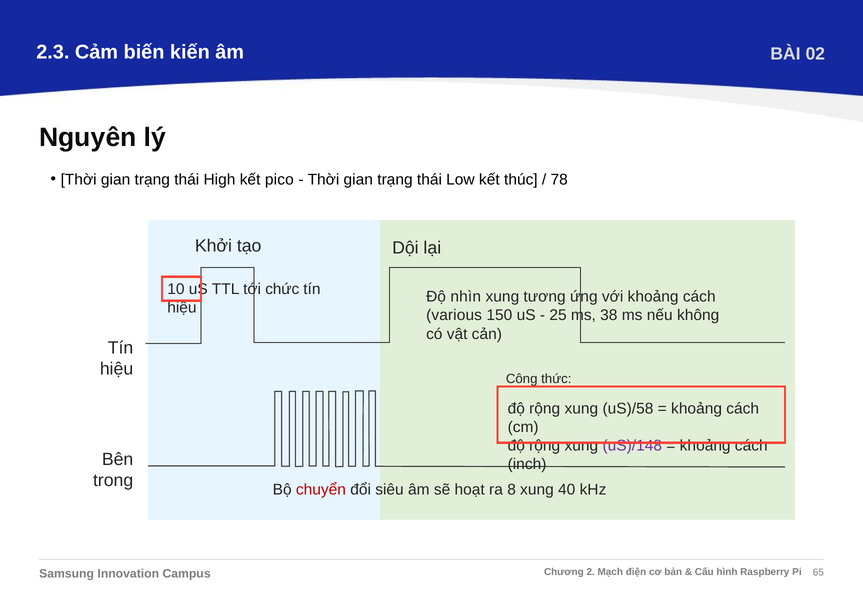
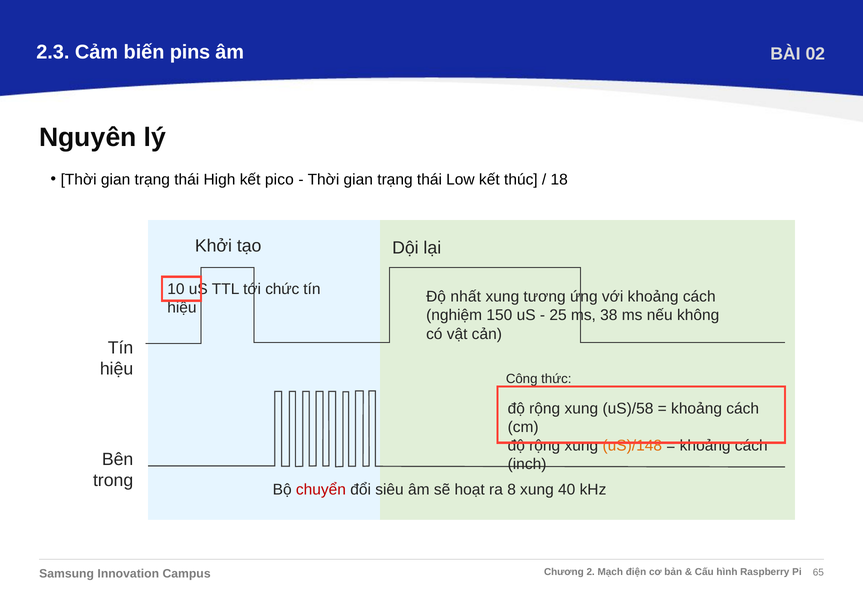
kiến: kiến -> pins (190, 52)
78: 78 -> 18 (559, 180)
nhìn: nhìn -> nhất (466, 297)
various: various -> nghiệm (454, 316)
uS)/148 colour: purple -> orange (632, 446)
